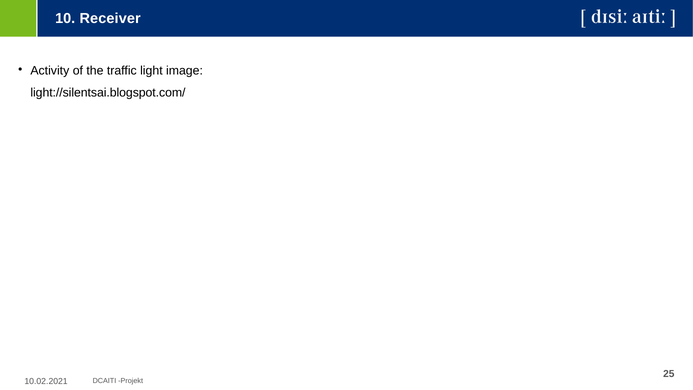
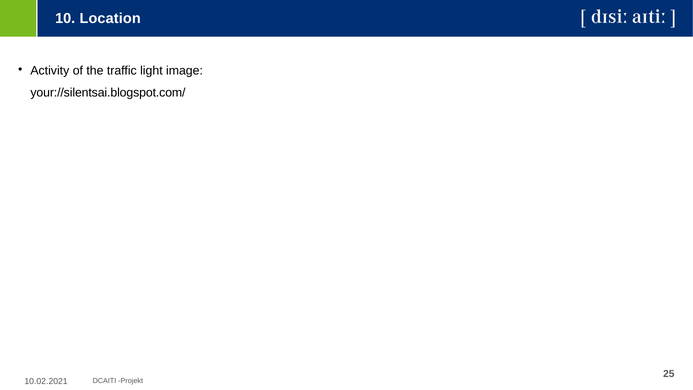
Receiver: Receiver -> Location (110, 18)
light://silentsai.blogspot.com/: light://silentsai.blogspot.com/ -> your://silentsai.blogspot.com/ (108, 93)
